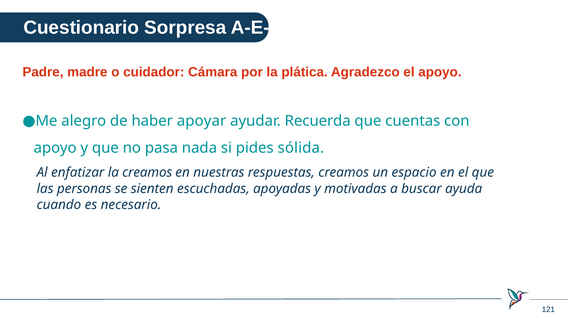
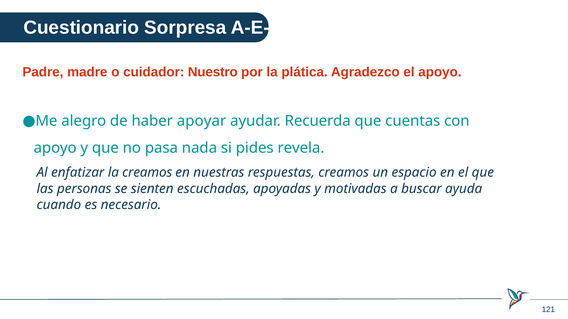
Cámara: Cámara -> Nuestro (213, 72)
sólida: sólida -> revela (301, 148)
